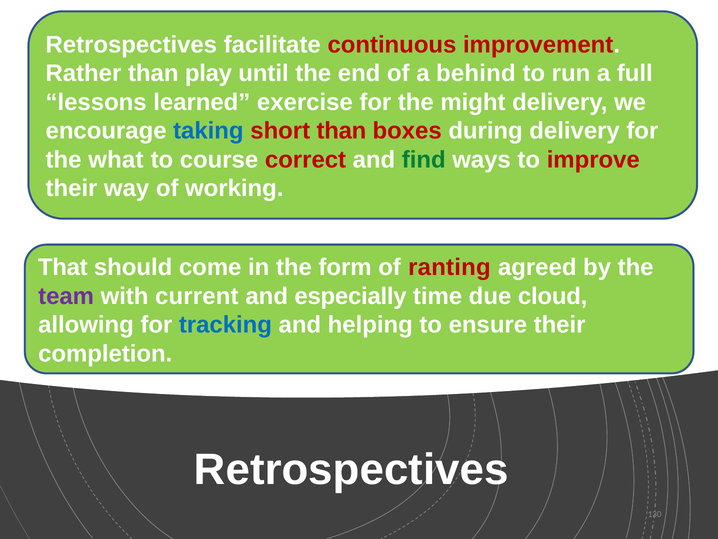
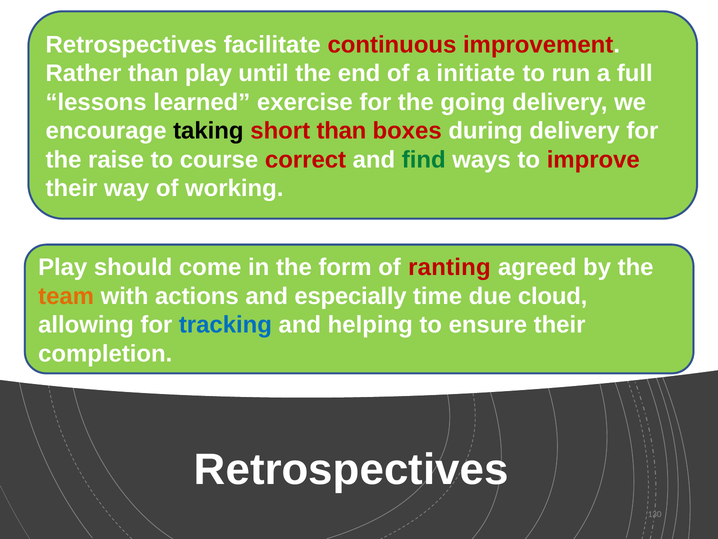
behind: behind -> initiate (476, 73)
might: might -> going (473, 102)
taking colour: blue -> black (208, 131)
what: what -> raise (116, 160)
That: That -> Play (63, 267)
team colour: purple -> orange (66, 296)
current: current -> actions (197, 296)
